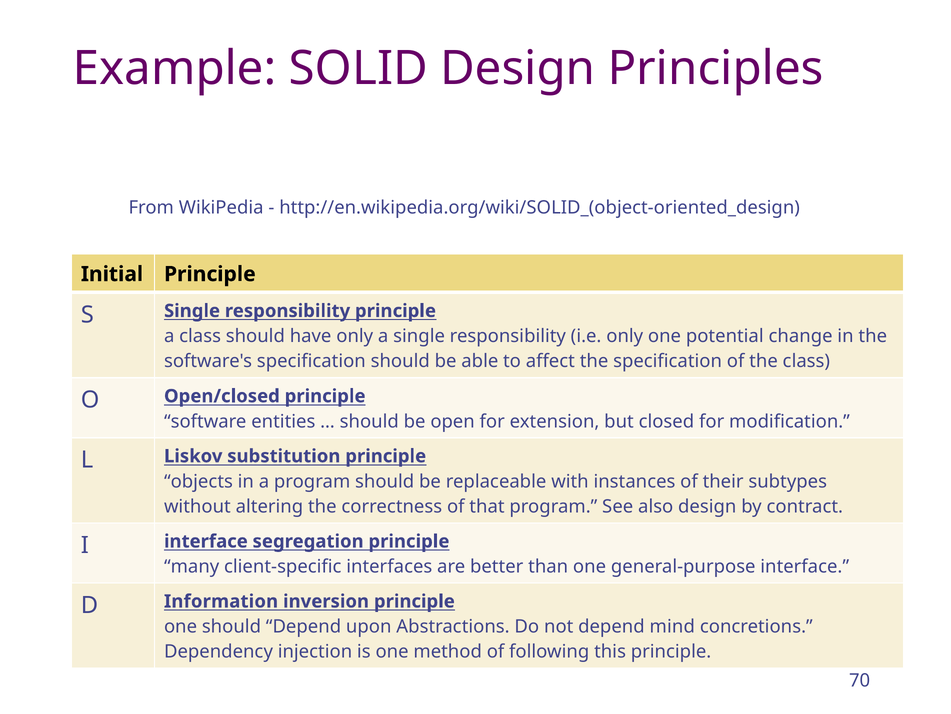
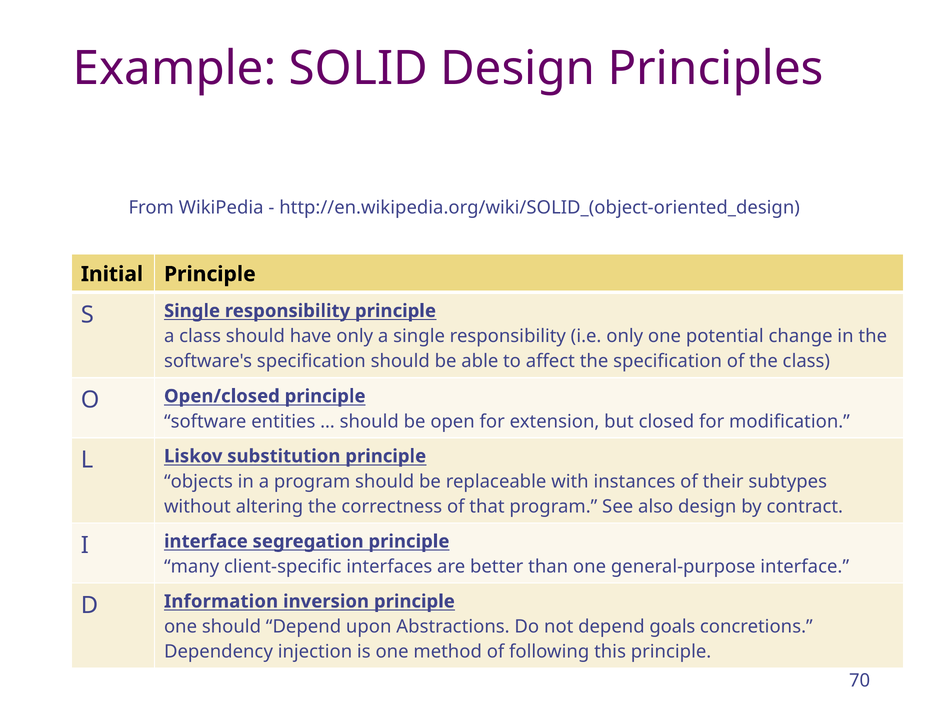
mind: mind -> goals (672, 626)
